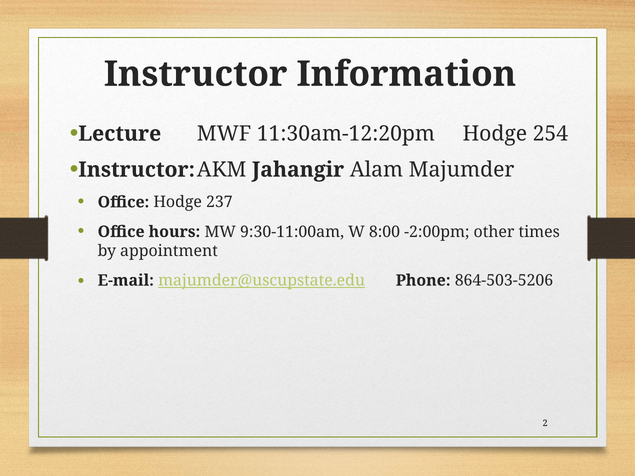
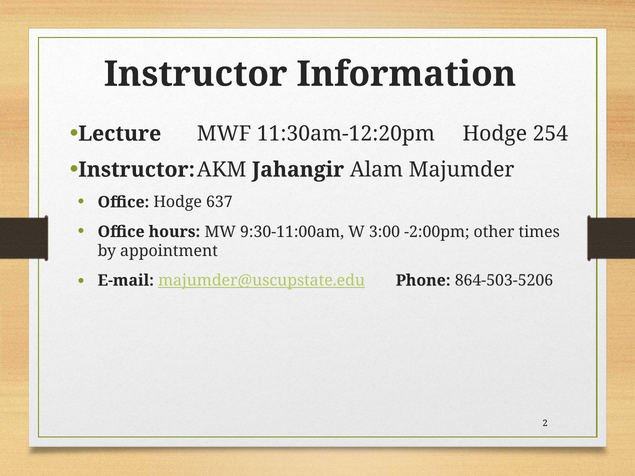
237: 237 -> 637 (219, 202)
8:00: 8:00 -> 3:00 (385, 232)
